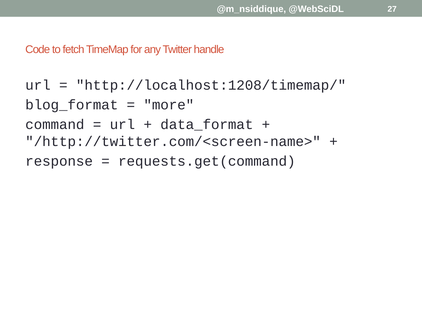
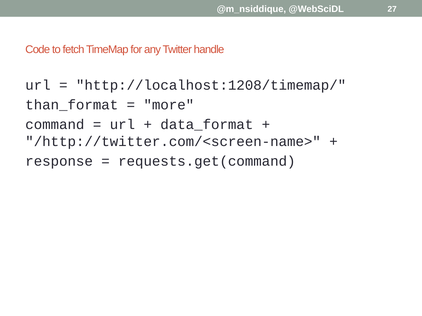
blog_format: blog_format -> than_format (72, 105)
